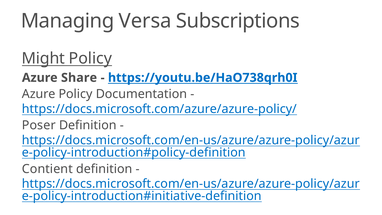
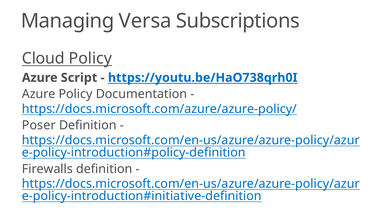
Might: Might -> Cloud (43, 58)
Share: Share -> Script (79, 78)
Contient: Contient -> Firewalls (47, 169)
